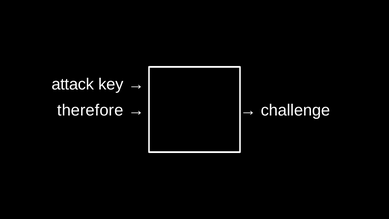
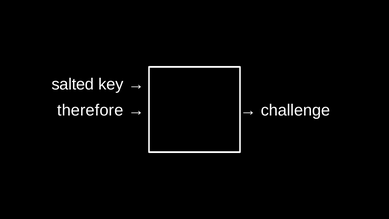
attack: attack -> salted (73, 84)
